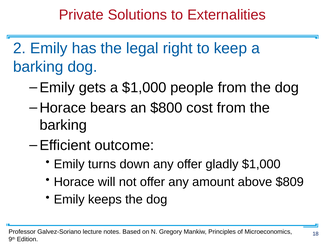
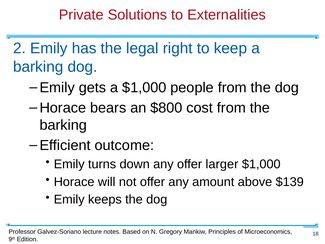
gladly: gladly -> larger (222, 164)
$809: $809 -> $139 (290, 182)
